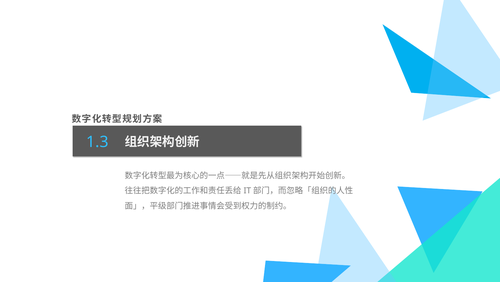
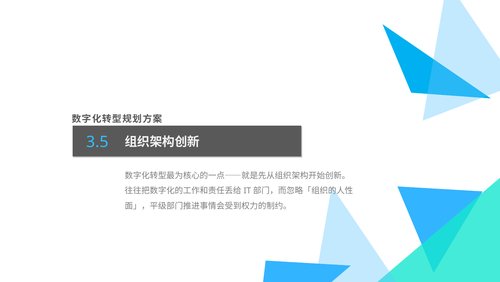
1.3: 1.3 -> 3.5 (97, 142)
